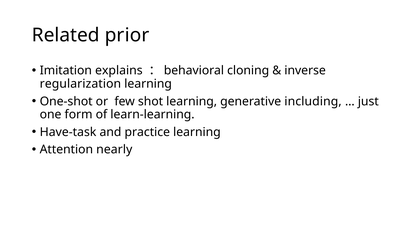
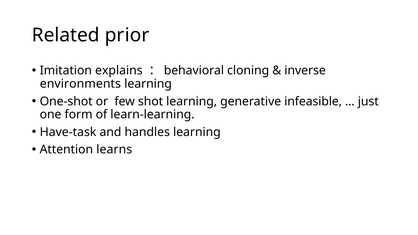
regularization: regularization -> environments (80, 84)
including: including -> infeasible (313, 101)
practice: practice -> handles (147, 132)
nearly: nearly -> learns (114, 150)
